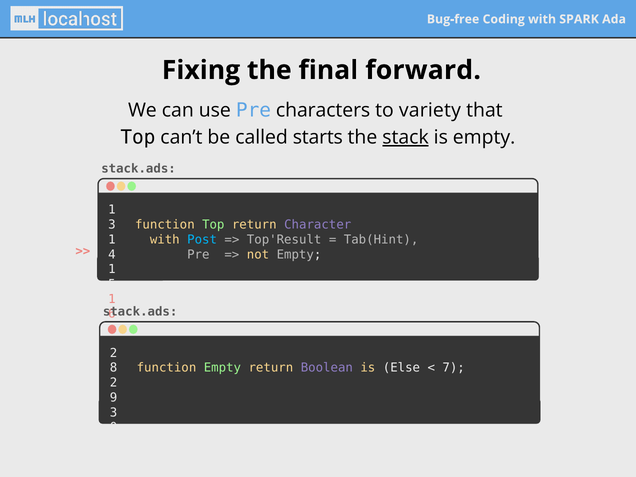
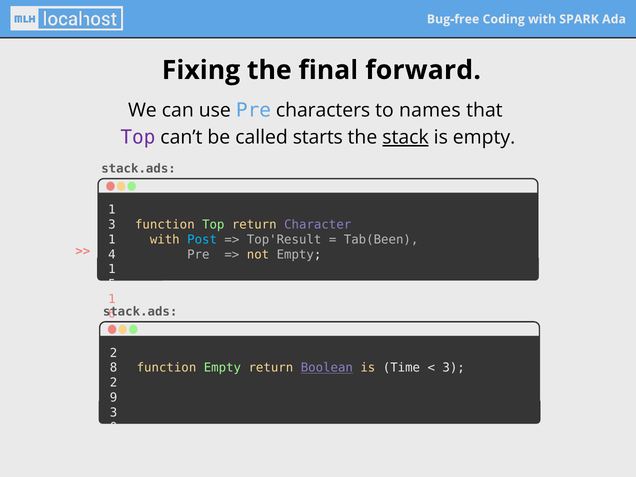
variety: variety -> names (430, 111)
Top colour: black -> purple (138, 137)
Tab(Hint: Tab(Hint -> Tab(Been (381, 240)
Boolean underline: none -> present (327, 368)
Else: Else -> Time (401, 368)
7: 7 -> 3 (454, 368)
